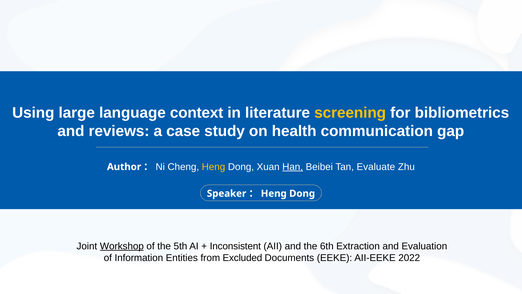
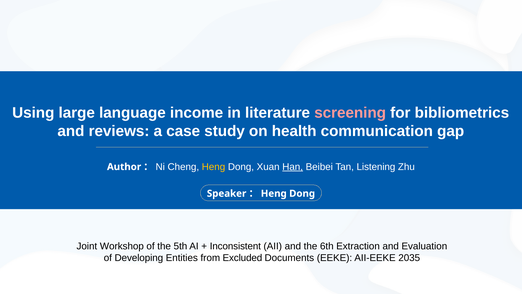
context: context -> income (197, 113)
screening colour: yellow -> pink (350, 113)
Evaluate: Evaluate -> Listening (376, 167)
Workshop underline: present -> none (122, 246)
Information: Information -> Developing (139, 258)
2022: 2022 -> 2035 (409, 258)
